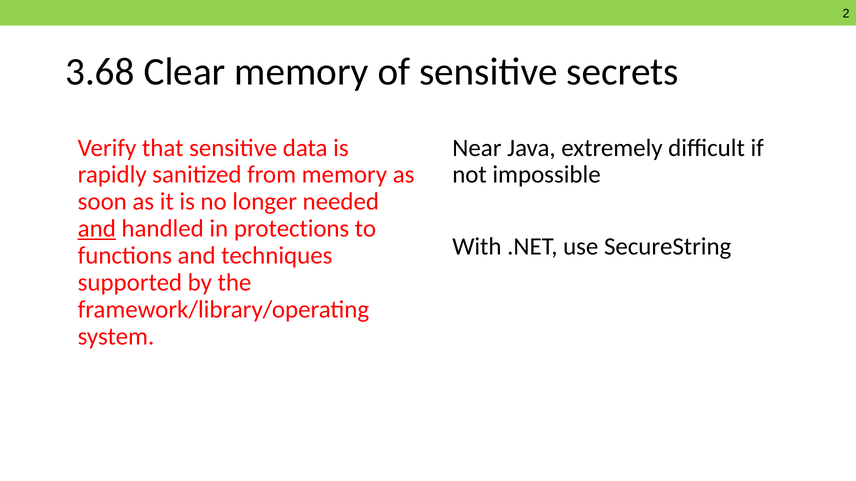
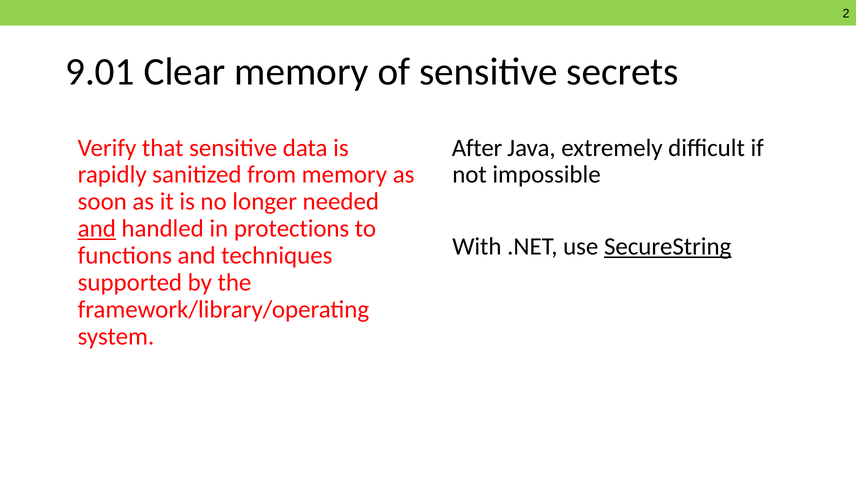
3.68: 3.68 -> 9.01 (100, 72)
Near: Near -> After (477, 148)
SecureString underline: none -> present (668, 247)
